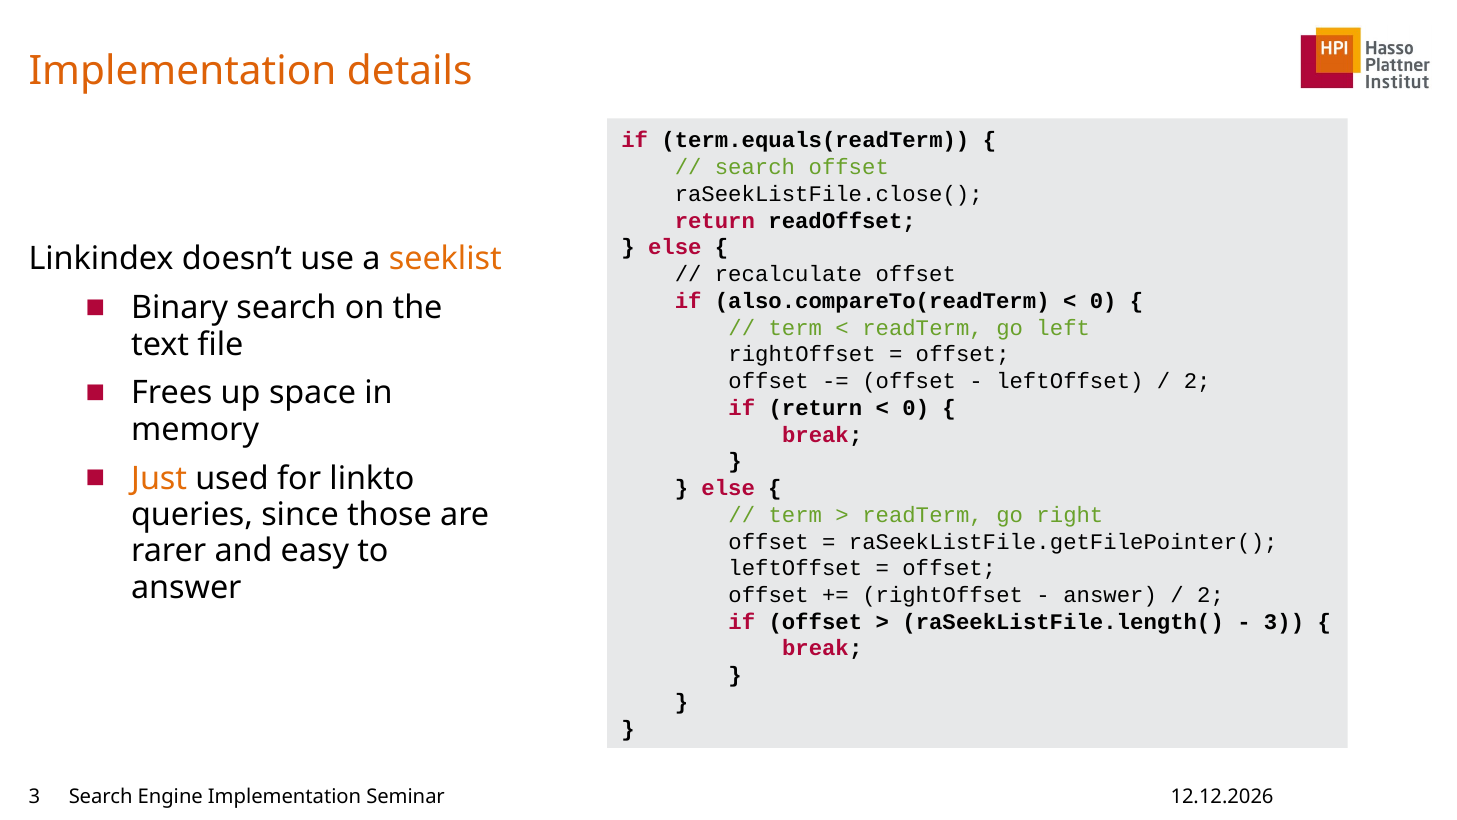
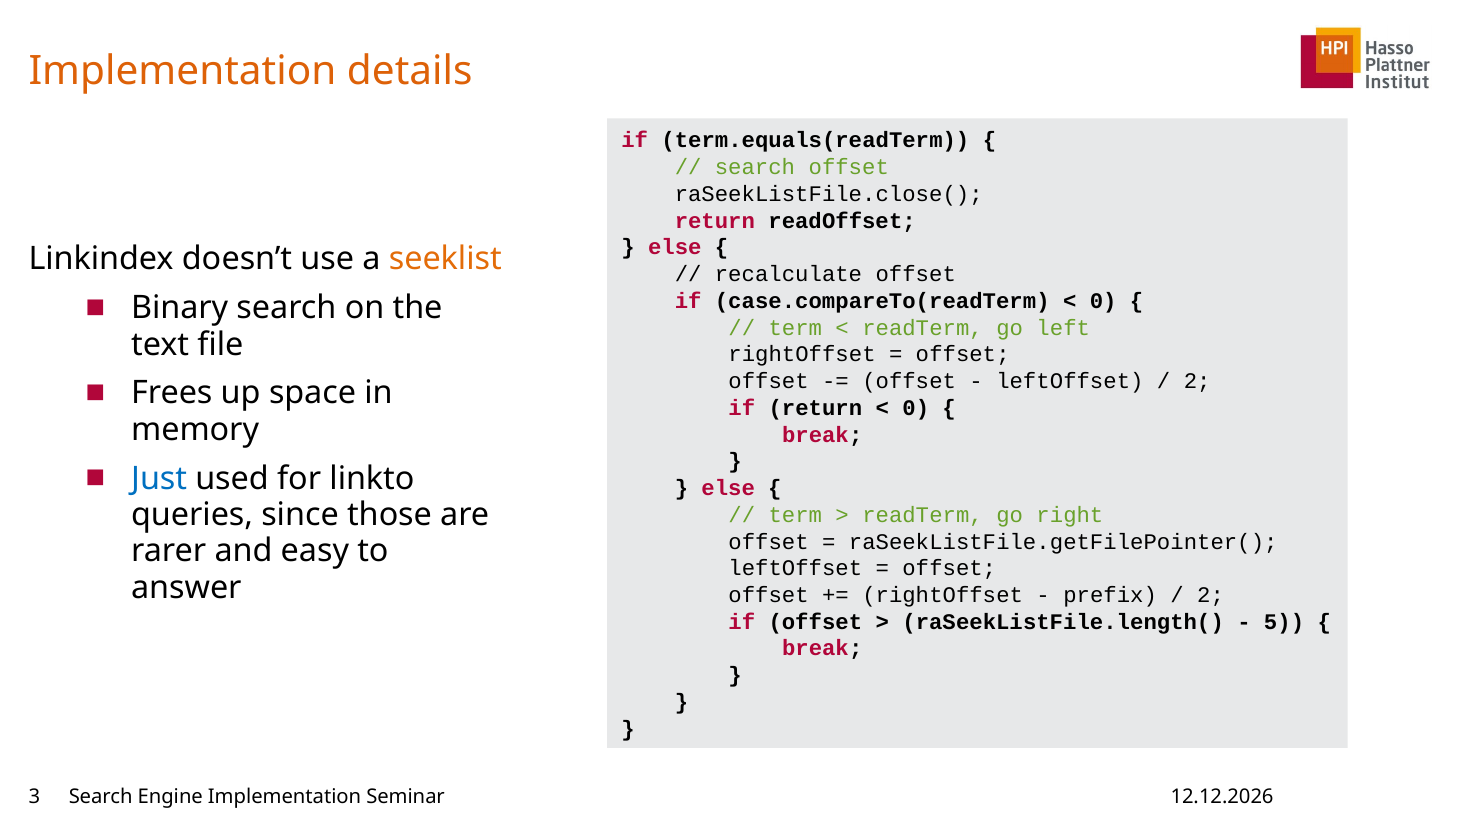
also.compareTo(readTerm: also.compareTo(readTerm -> case.compareTo(readTerm (882, 301)
Just colour: orange -> blue (159, 478)
answer: answer -> prefix (1110, 595)
3: 3 -> 5 (1284, 622)
